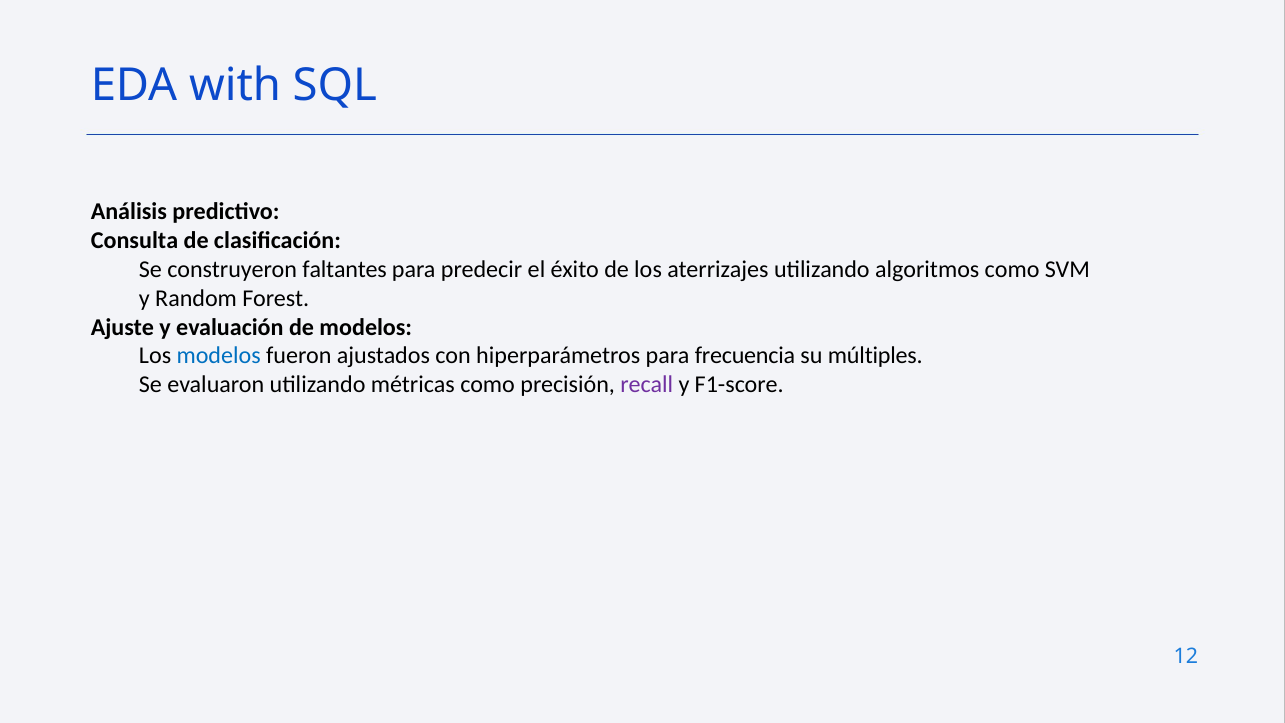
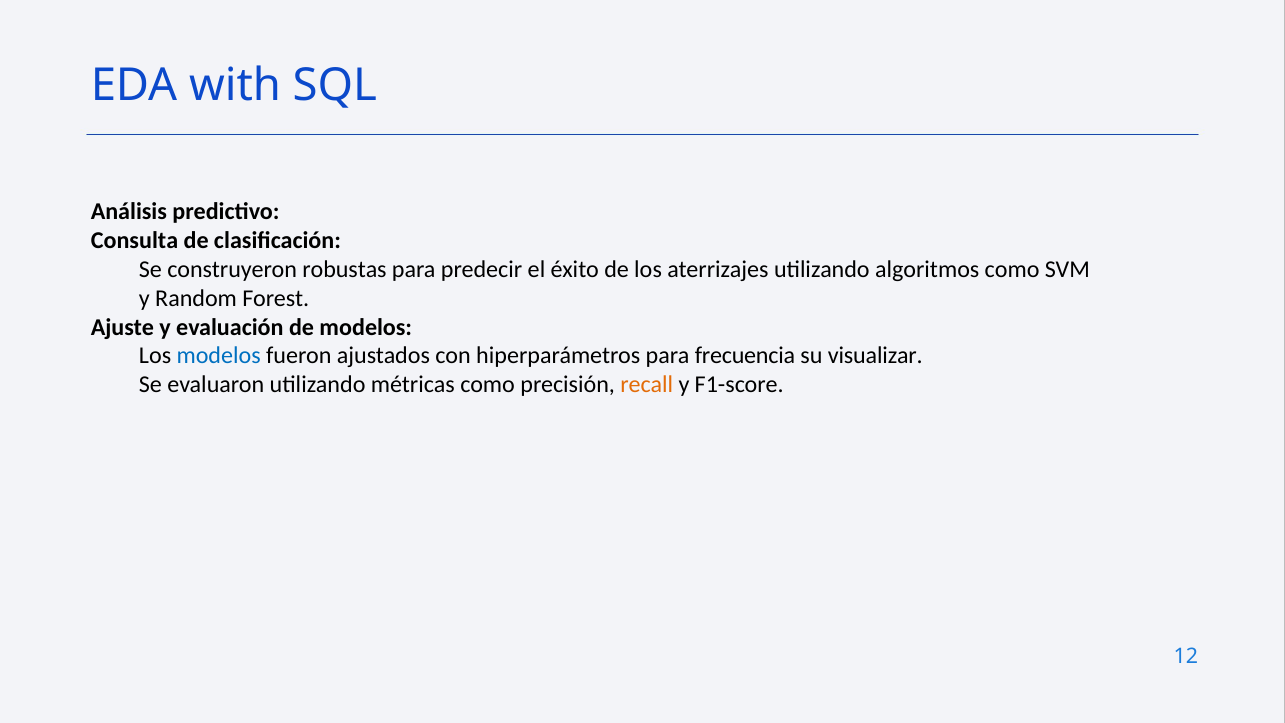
faltantes: faltantes -> robustas (345, 269)
múltiples: múltiples -> visualizar (875, 356)
recall colour: purple -> orange (647, 385)
